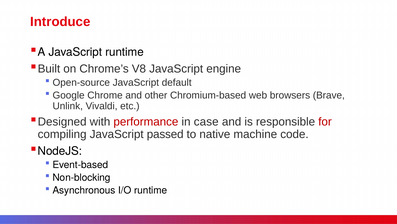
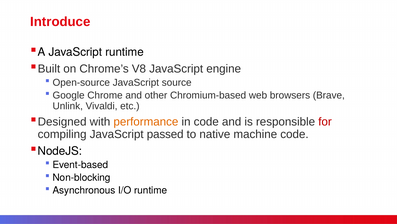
default: default -> source (177, 82)
performance colour: red -> orange (146, 122)
in case: case -> code (206, 122)
